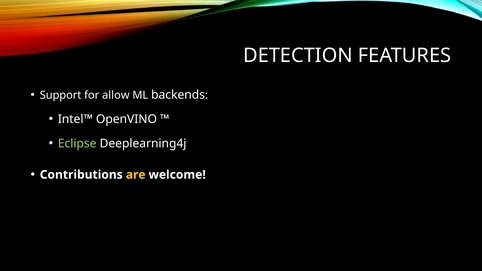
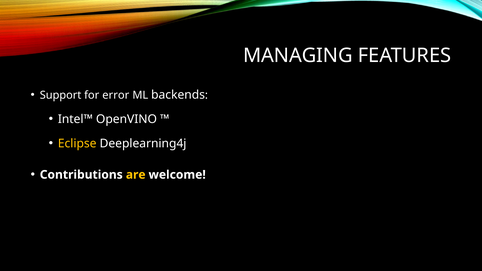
DETECTION: DETECTION -> MANAGING (298, 56)
allow: allow -> error (116, 95)
Eclipse colour: light green -> yellow (77, 144)
